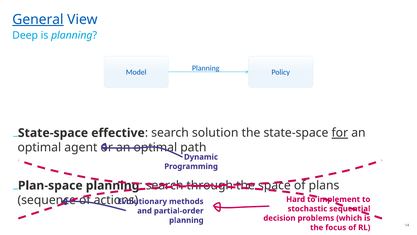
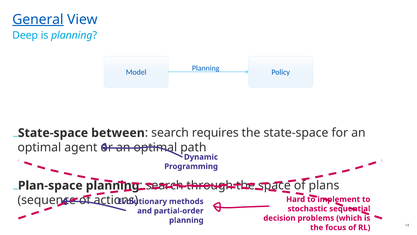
effective: effective -> between (118, 133)
solution: solution -> requires (215, 133)
for underline: present -> none (340, 133)
